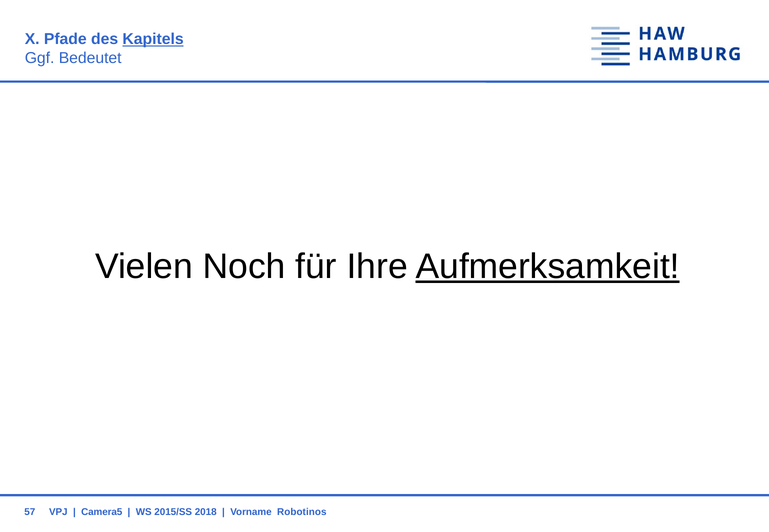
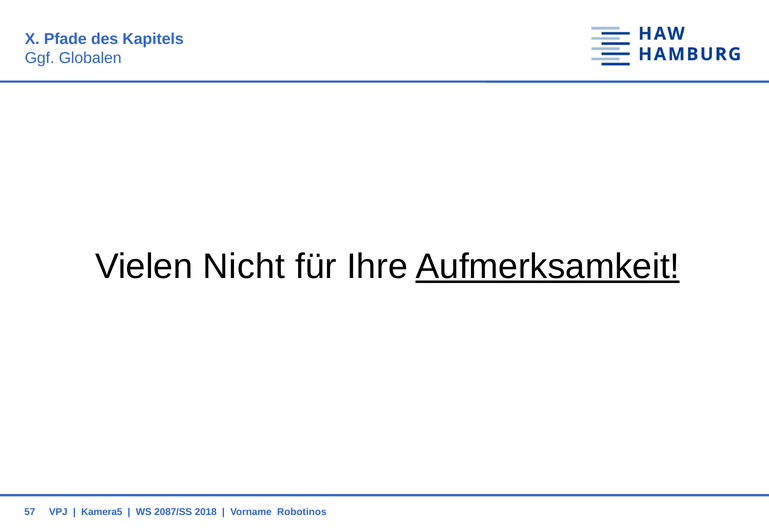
Kapitels underline: present -> none (153, 39)
Bedeutet: Bedeutet -> Globalen (90, 58)
Noch: Noch -> Nicht (244, 267)
Camera5: Camera5 -> Kamera5 (102, 512)
2015/SS: 2015/SS -> 2087/SS (173, 512)
